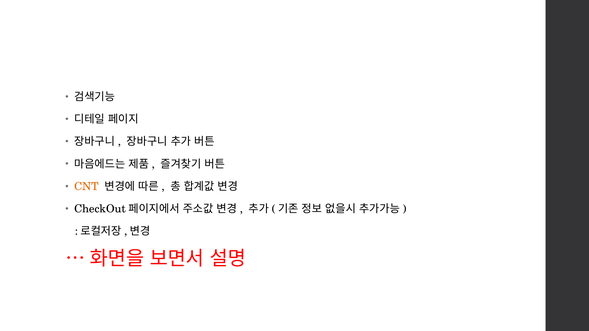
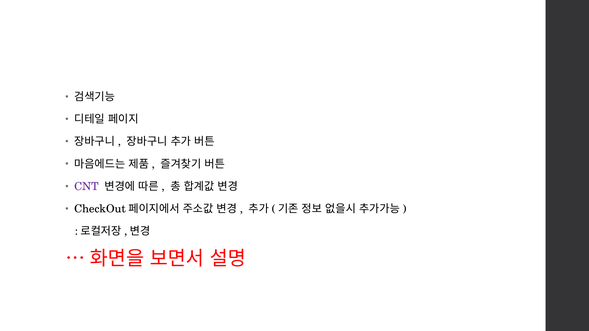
CNT colour: orange -> purple (86, 187)
